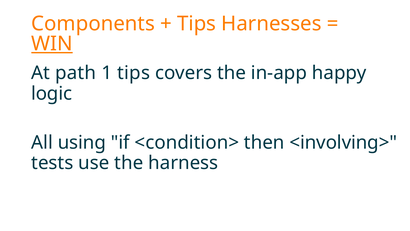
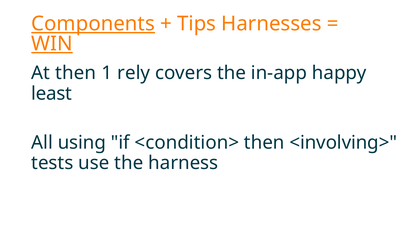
Components underline: none -> present (93, 24)
At path: path -> then (76, 73)
1 tips: tips -> rely (134, 73)
logic: logic -> least (52, 93)
